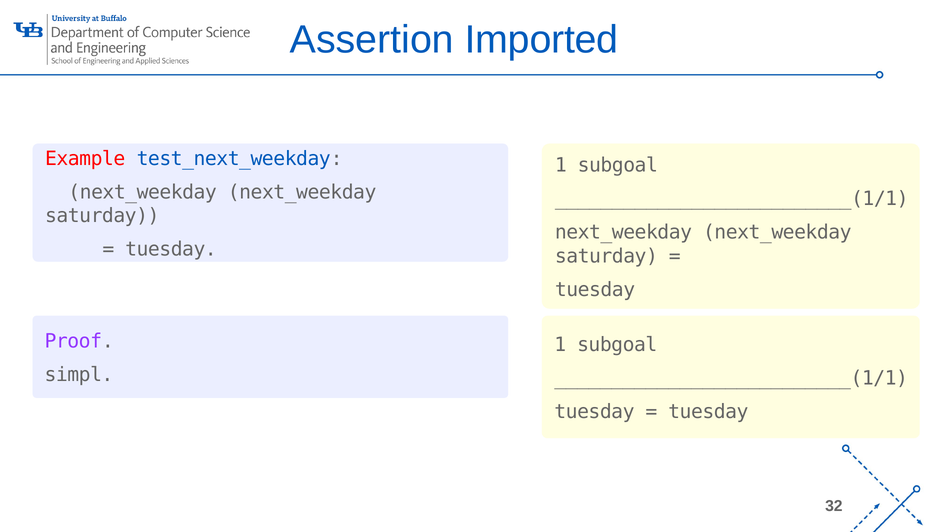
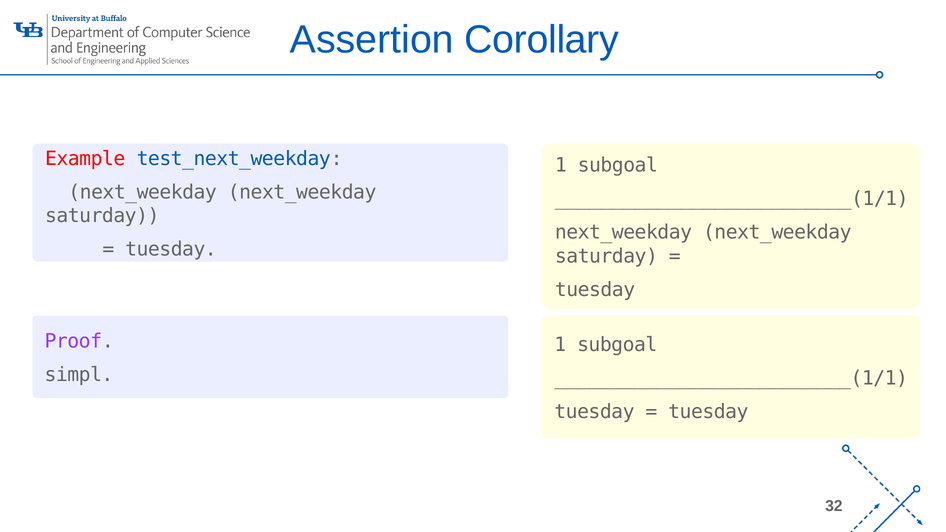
Imported: Imported -> Corollary (542, 40)
